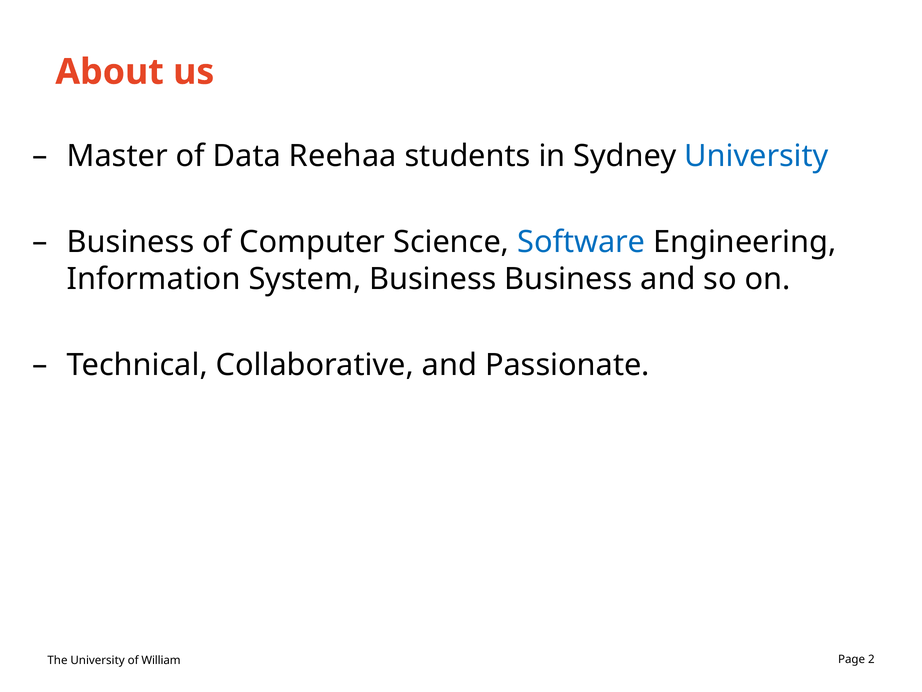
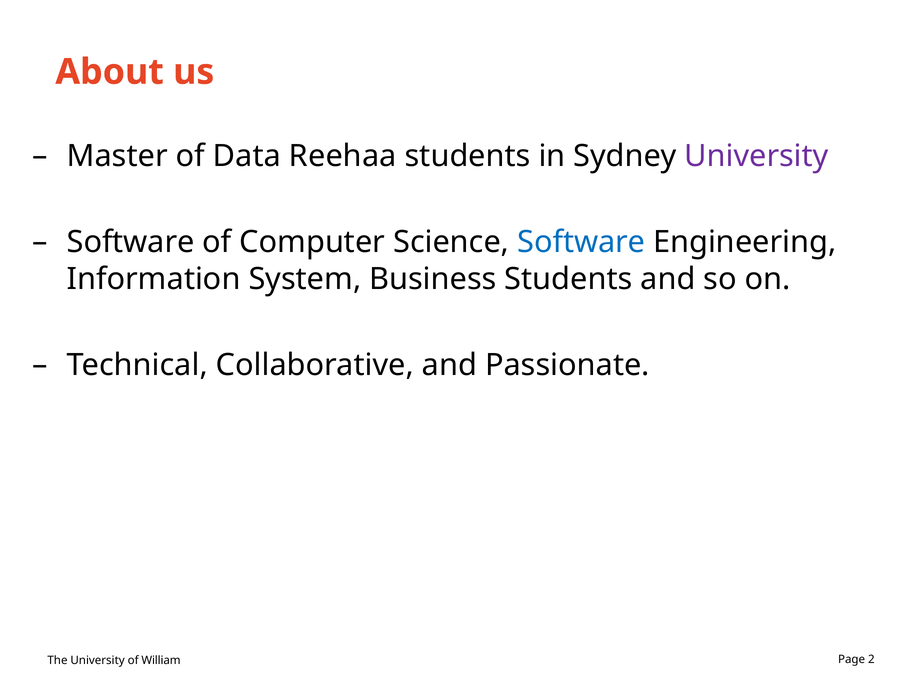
University colour: blue -> purple (756, 156)
Business: Business -> Software (131, 242)
Business Business: Business -> Students (568, 279)
